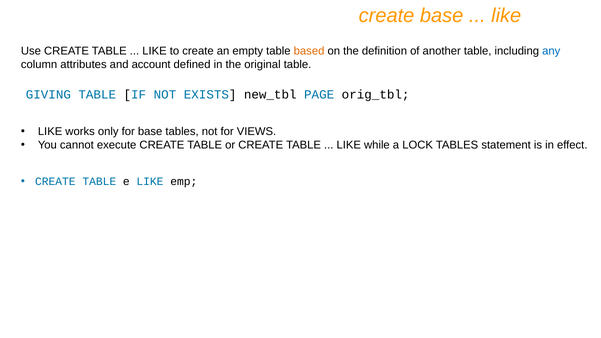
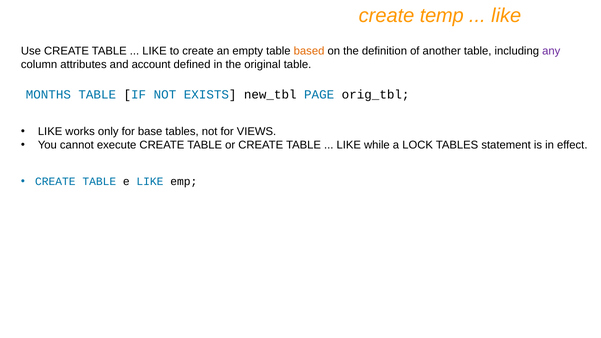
create base: base -> temp (442, 16)
any colour: blue -> purple (551, 51)
GIVING: GIVING -> MONTHS (48, 94)
